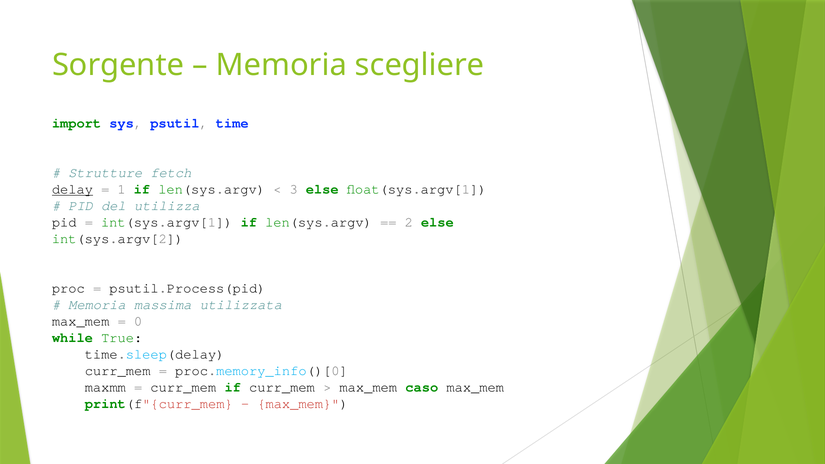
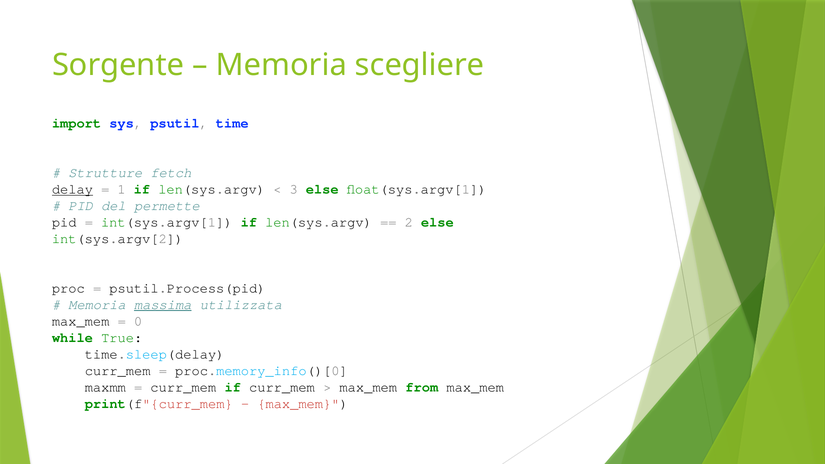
utilizza: utilizza -> permette (167, 206)
massima underline: none -> present (163, 305)
caso: caso -> from (422, 387)
